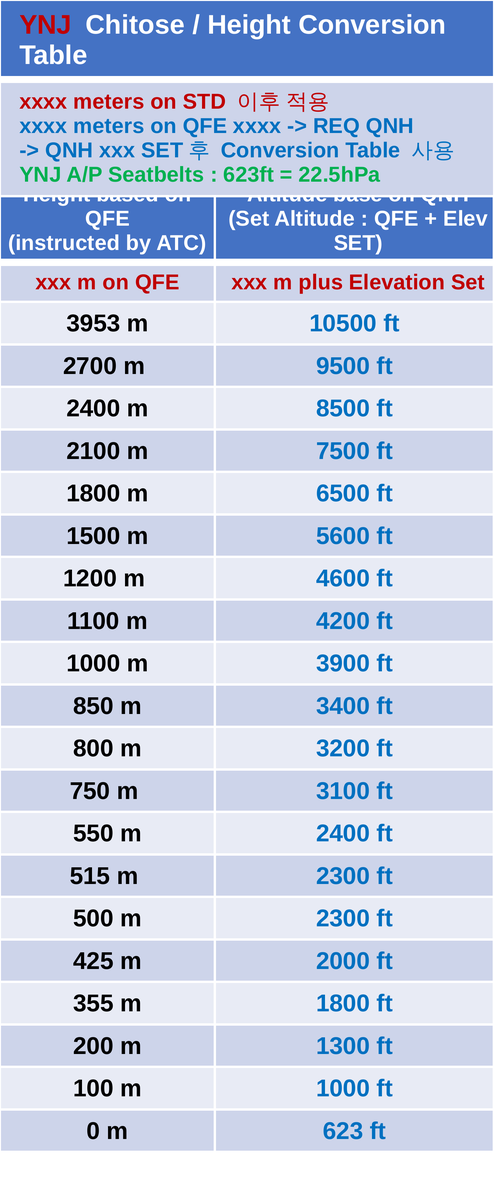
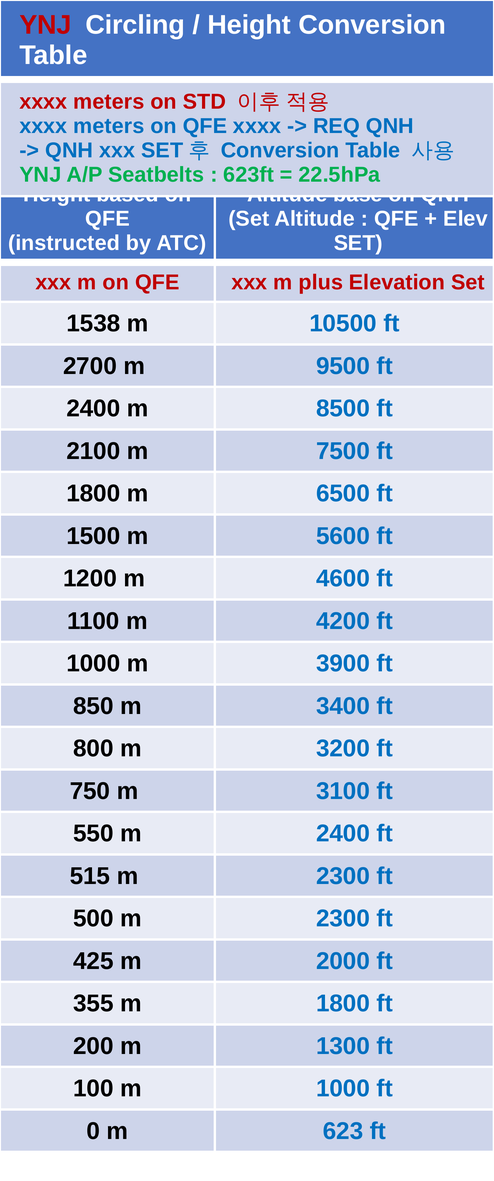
Chitose: Chitose -> Circling (135, 25)
3953: 3953 -> 1538 (93, 324)
